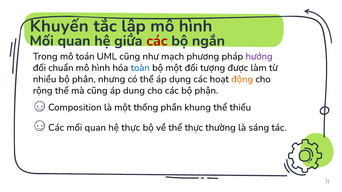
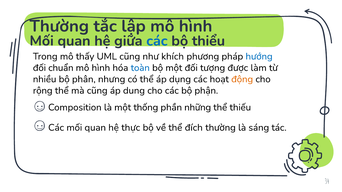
Khuyến: Khuyến -> Thường (59, 26)
các colour: red -> blue (157, 41)
ngắn: ngắn -> thiểu (208, 41)
toán: toán -> thấy (85, 56)
mạch: mạch -> khích (173, 56)
hướng colour: purple -> blue (259, 56)
khung: khung -> những (198, 108)
thể thực: thực -> đích (194, 128)
